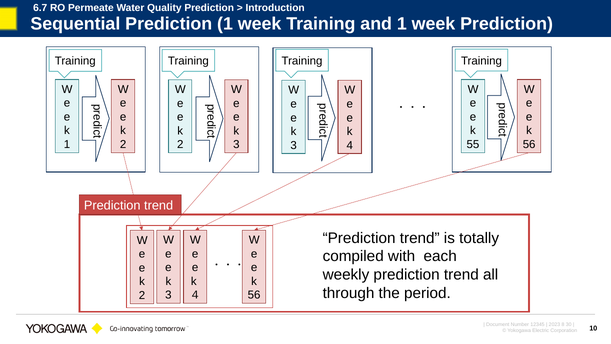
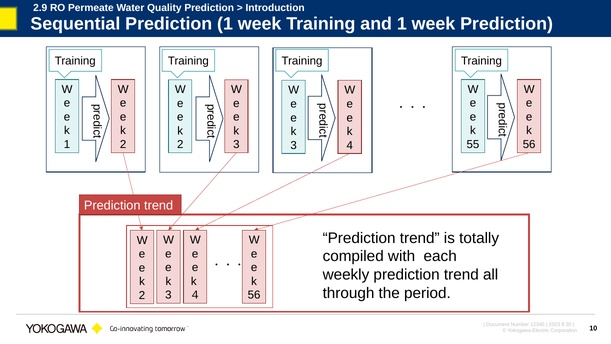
6.7: 6.7 -> 2.9 (40, 8)
